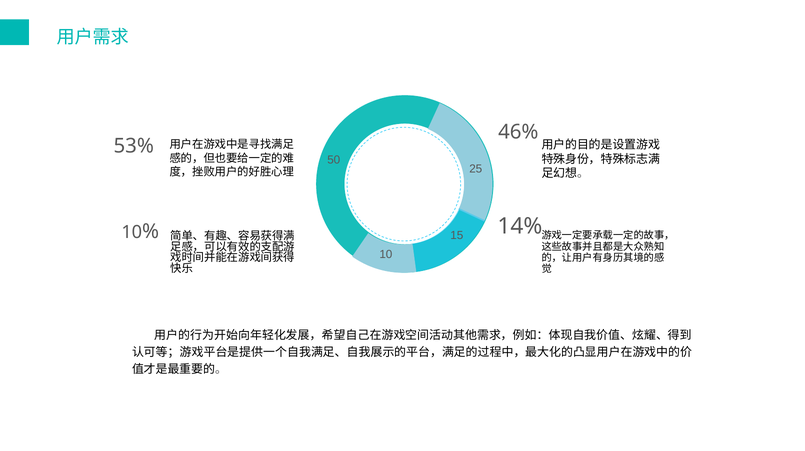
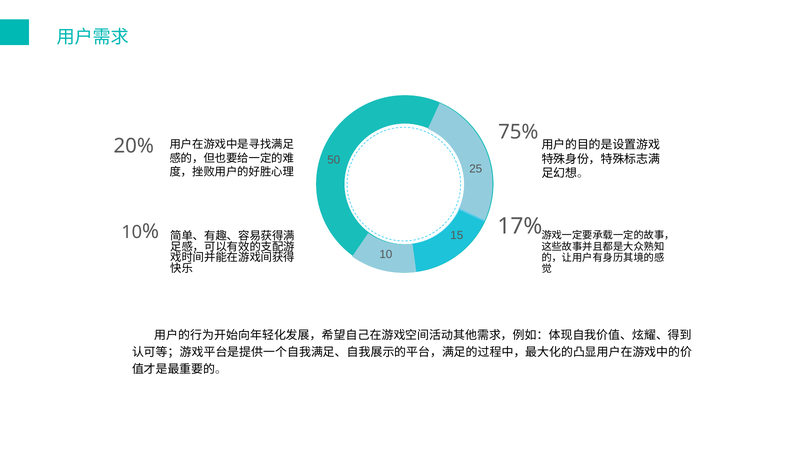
46%: 46% -> 75% (518, 132)
53%: 53% -> 20% (134, 146)
14%: 14% -> 17% (520, 226)
